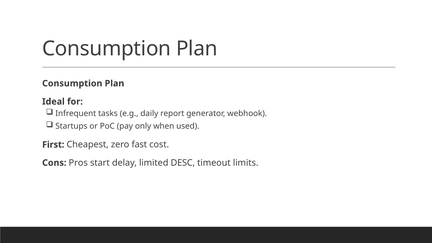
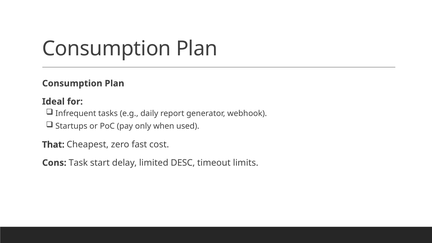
First: First -> That (53, 145)
Pros: Pros -> Task (78, 163)
